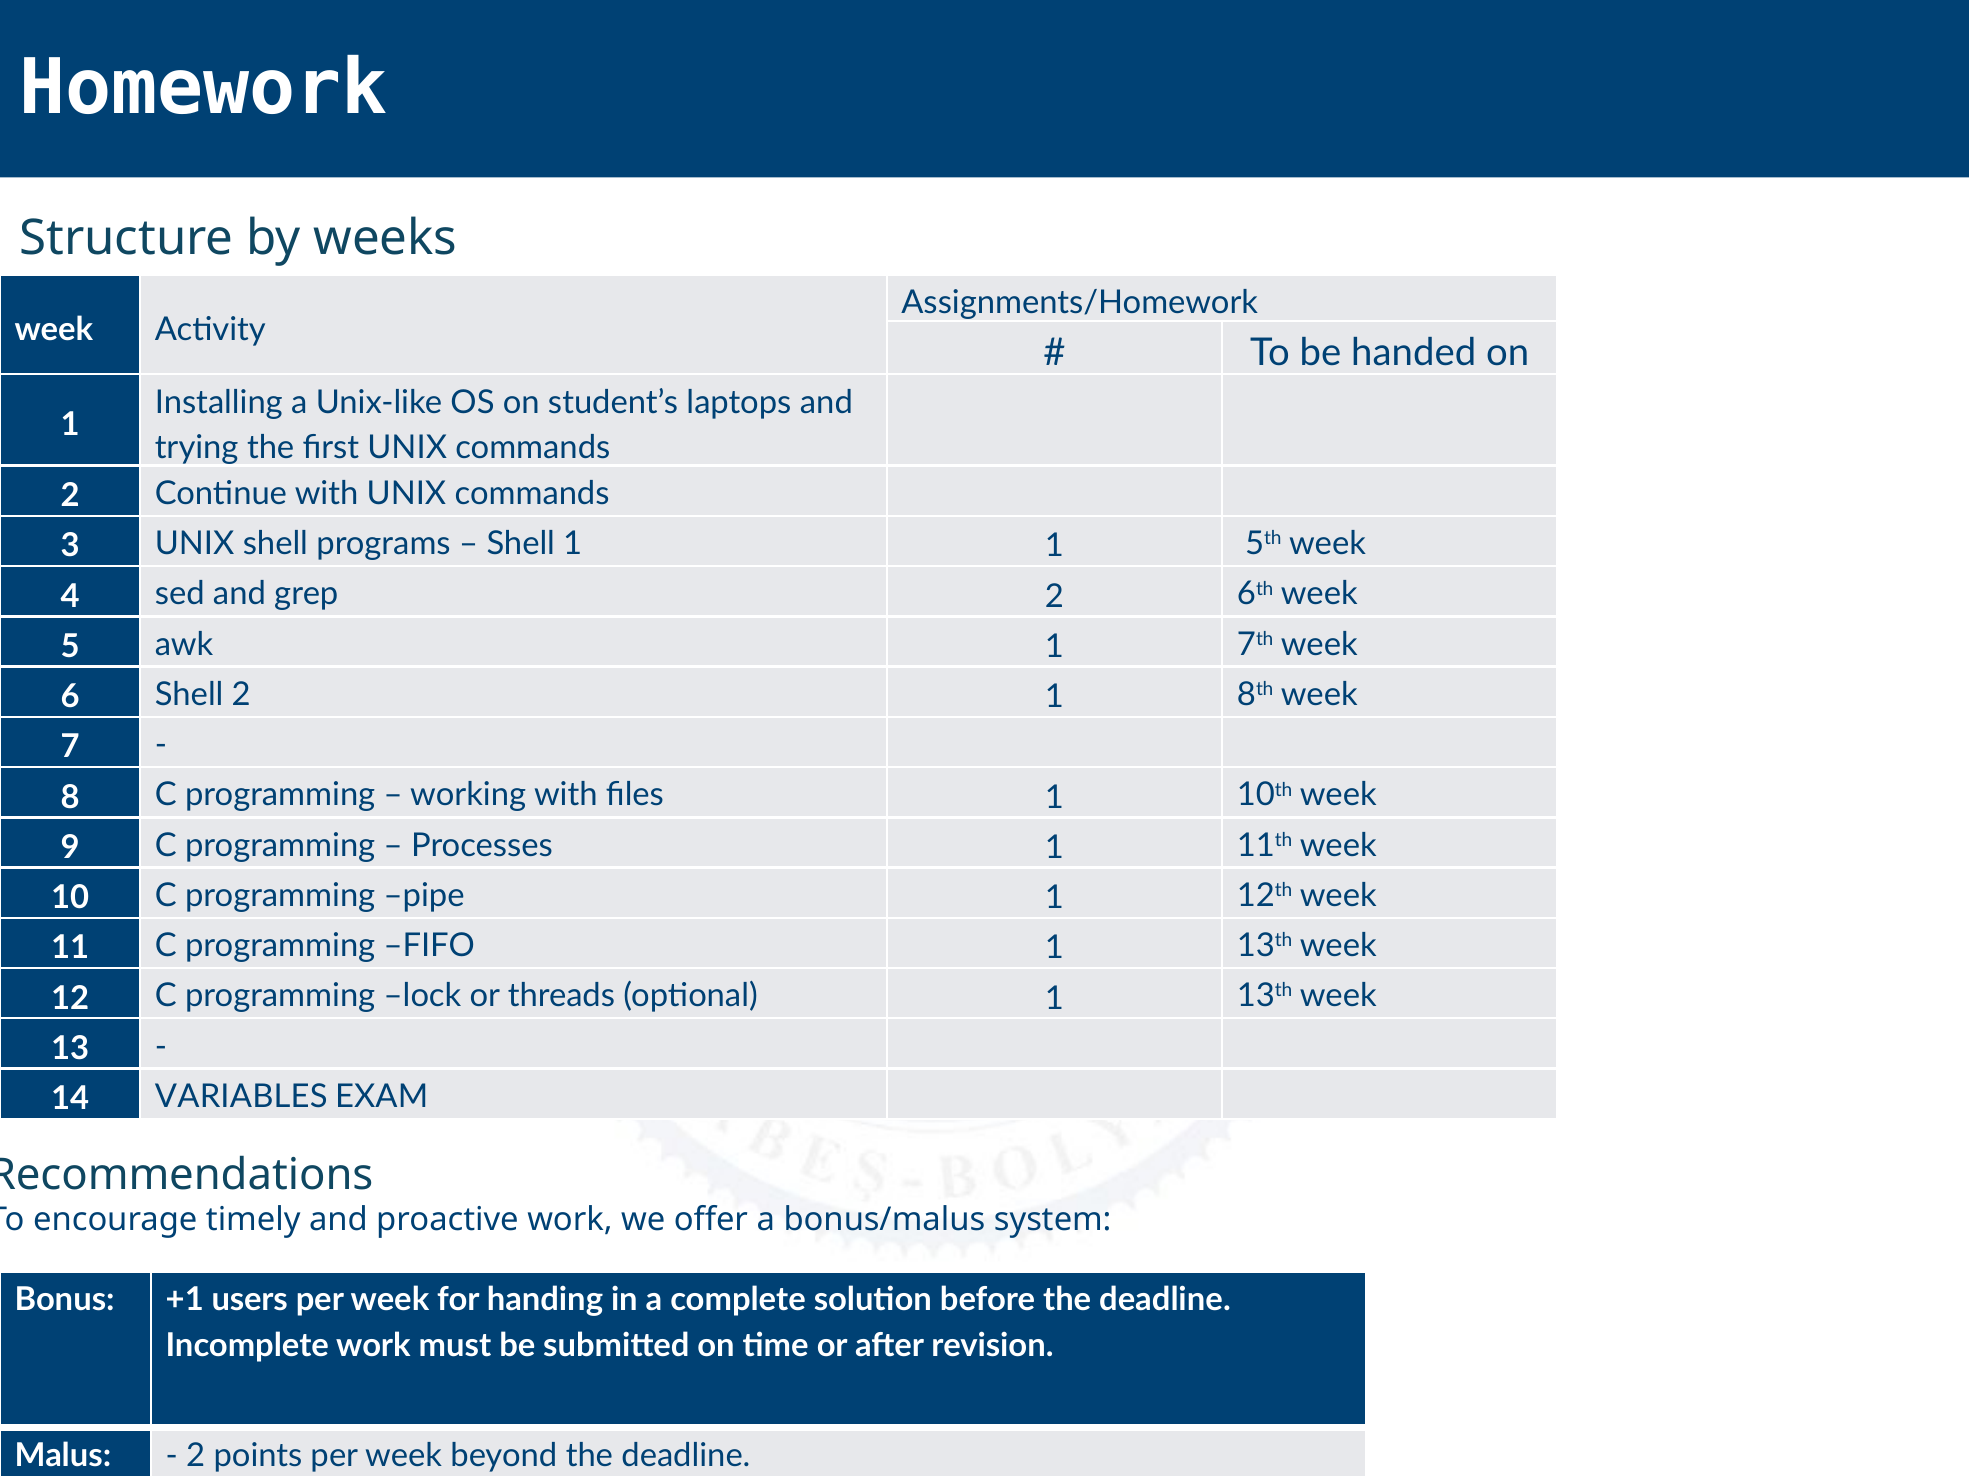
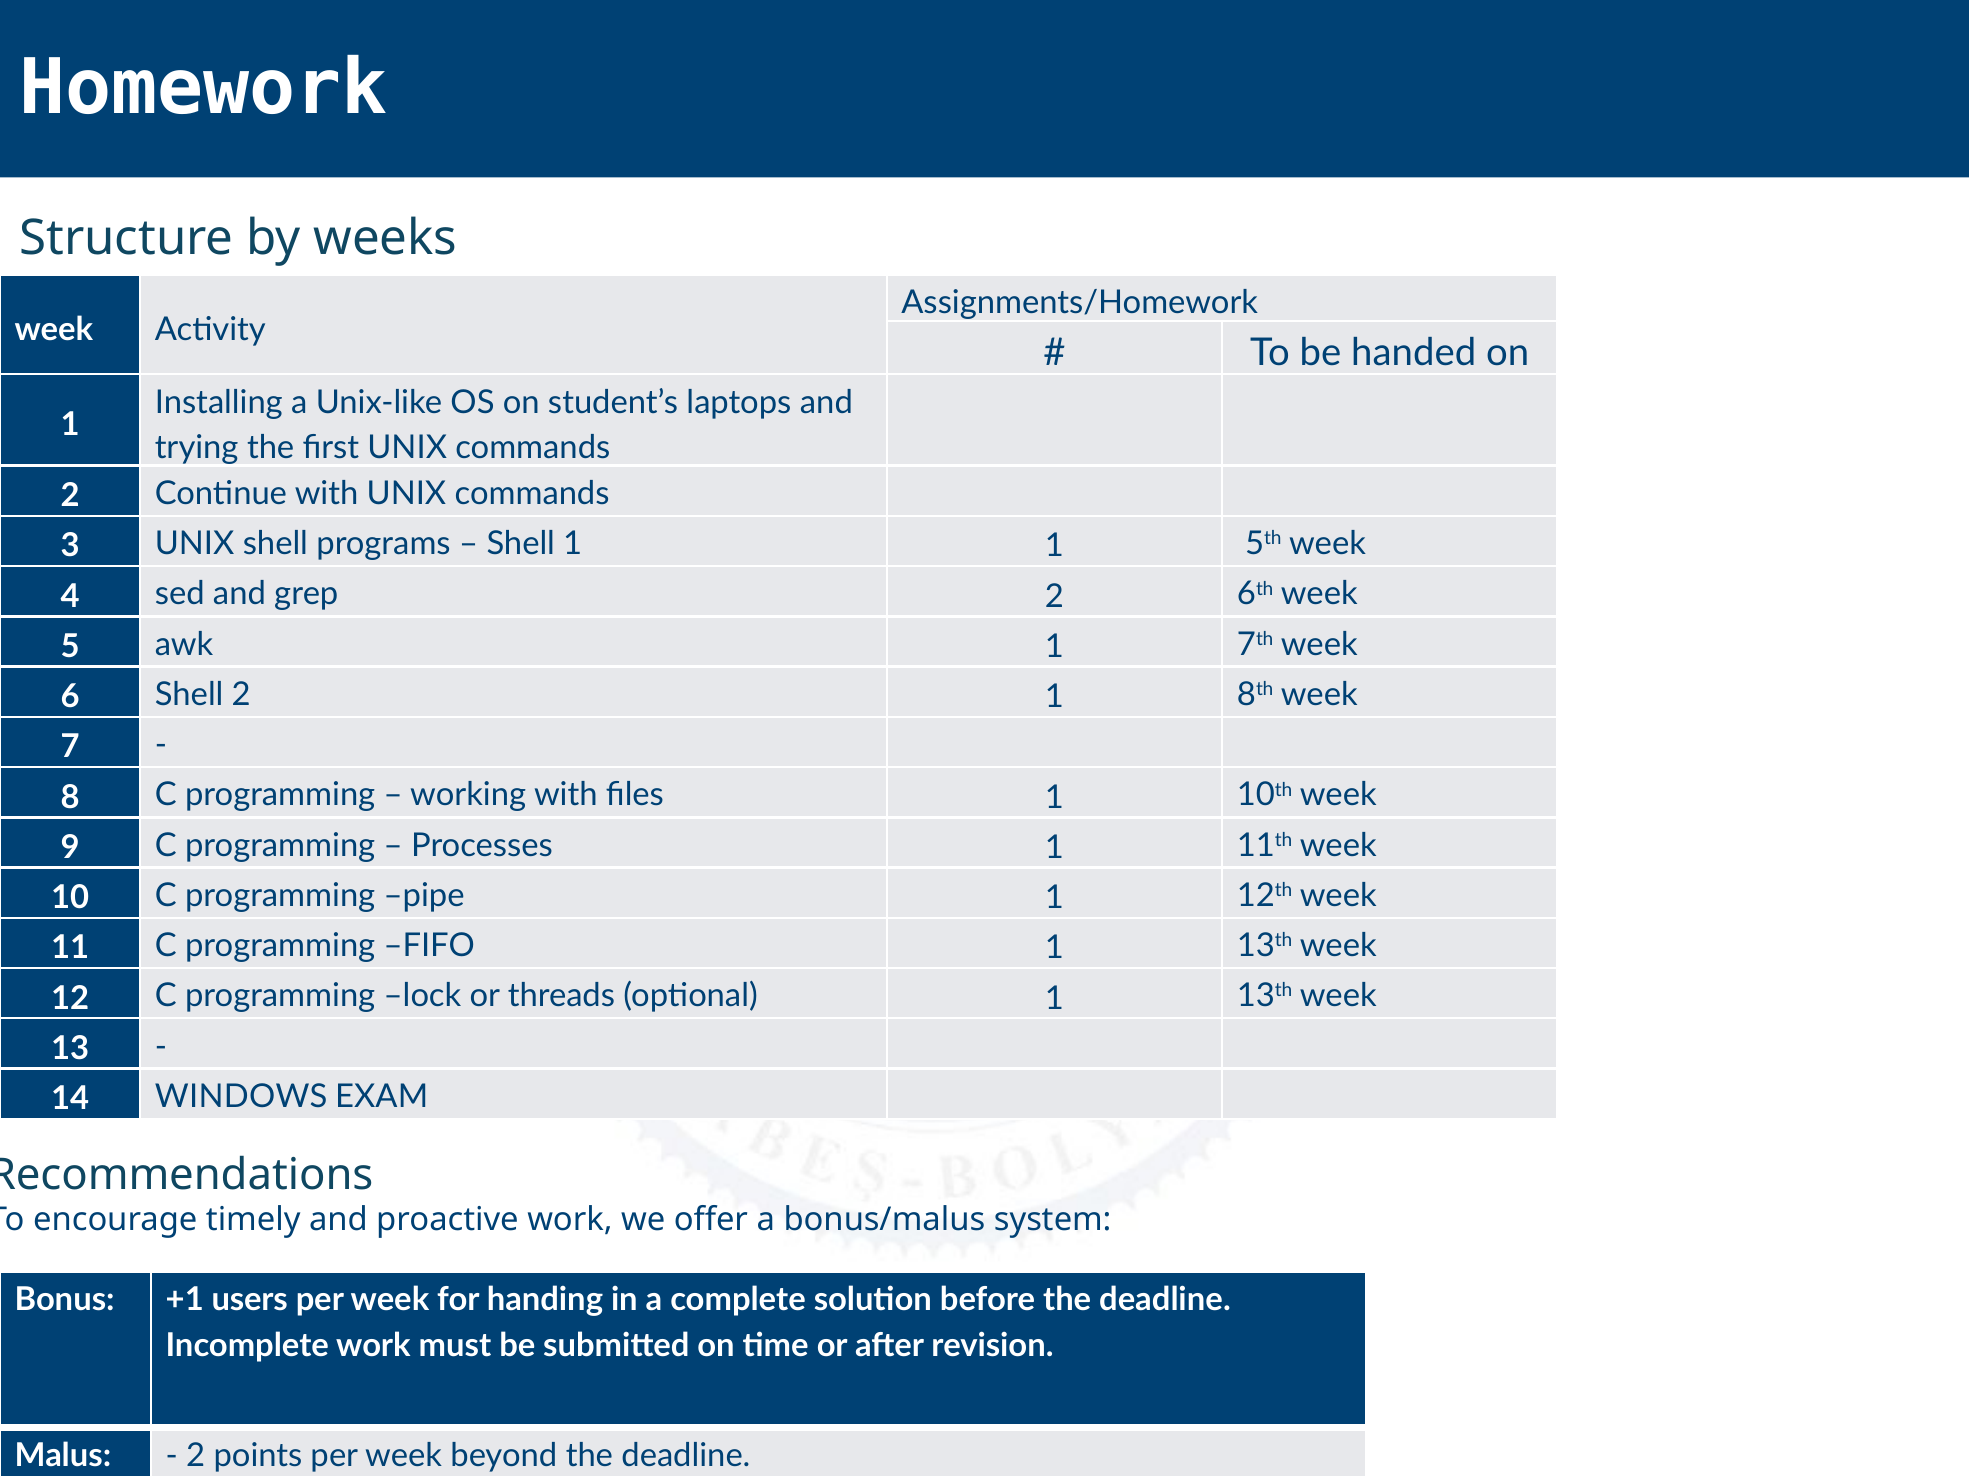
VARIABLES: VARIABLES -> WINDOWS (241, 1096)
